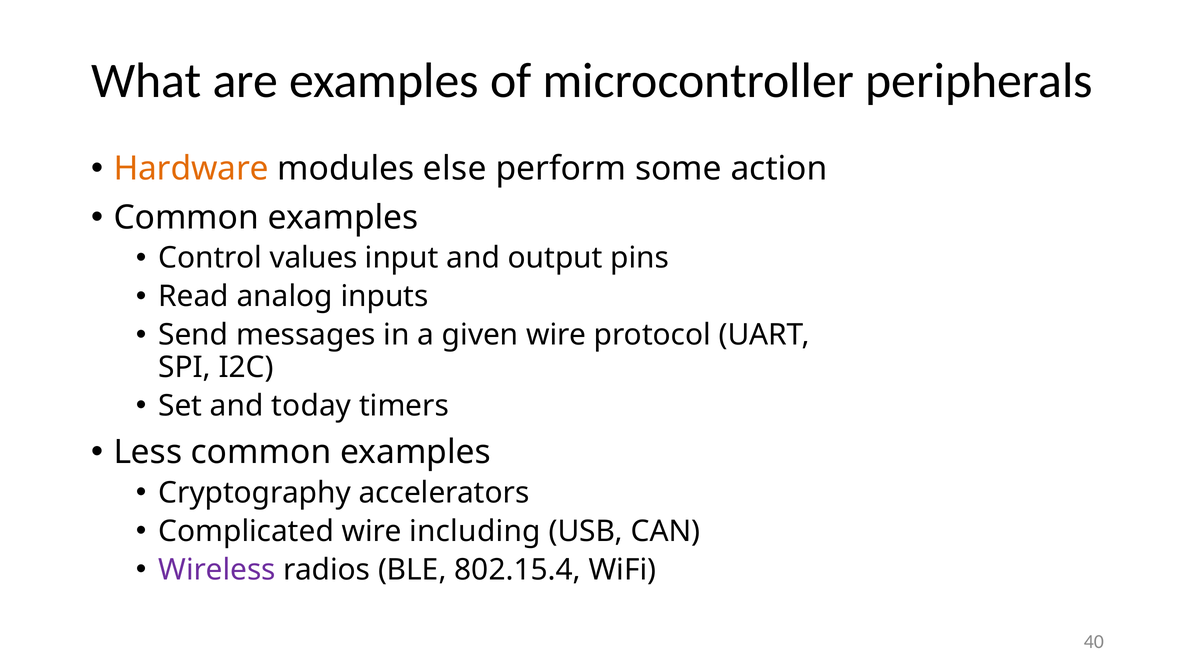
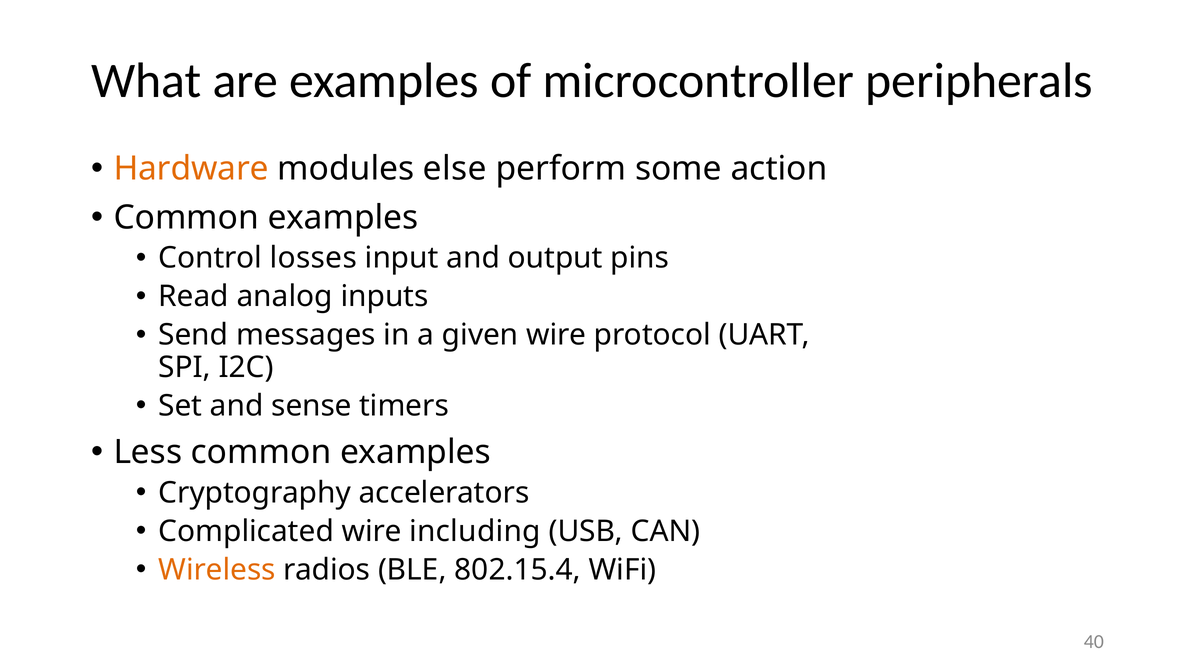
values: values -> losses (313, 258)
today: today -> sense (311, 406)
Wireless colour: purple -> orange (217, 570)
